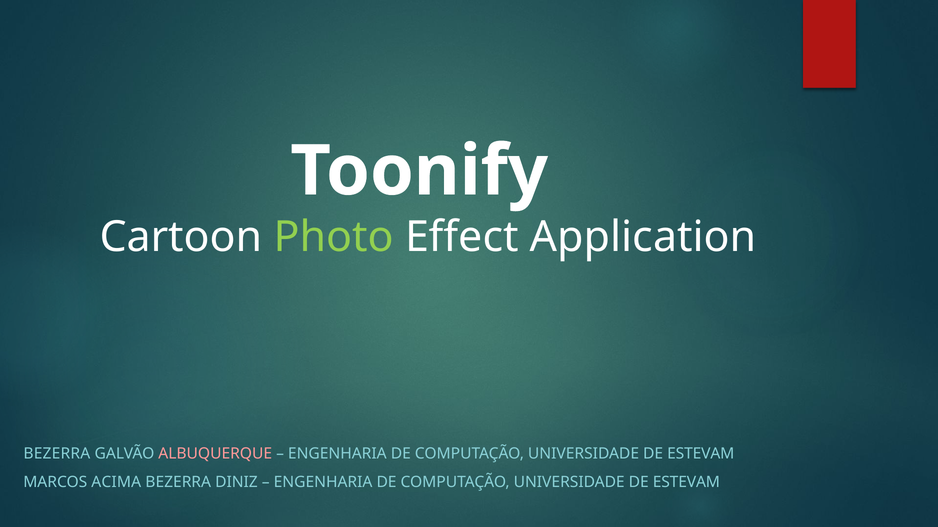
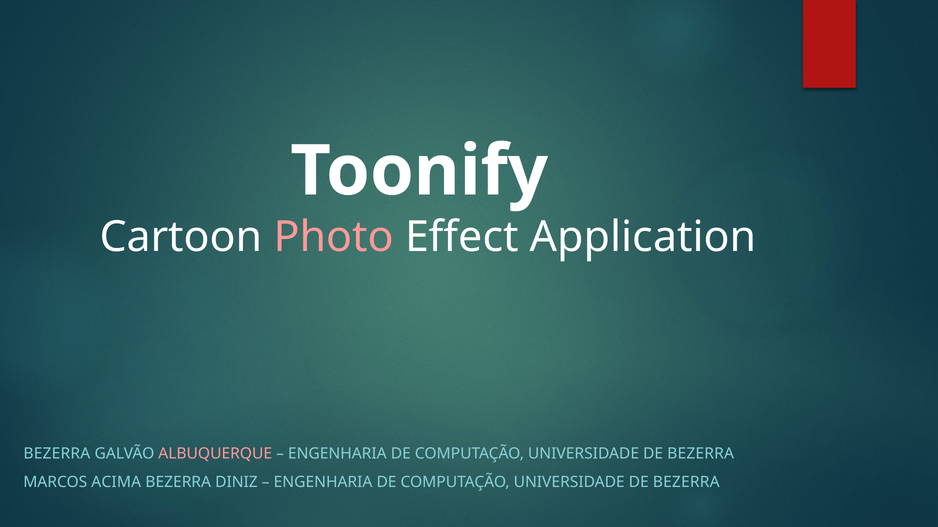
Photo colour: light green -> pink (334, 237)
ESTEVAM: ESTEVAM -> BEZERRA (701, 454)
ESTEVAM: ESTEVAM -> BEZERRA (686, 483)
